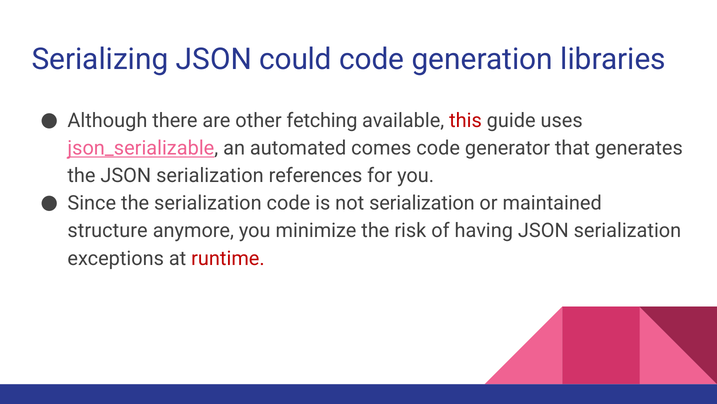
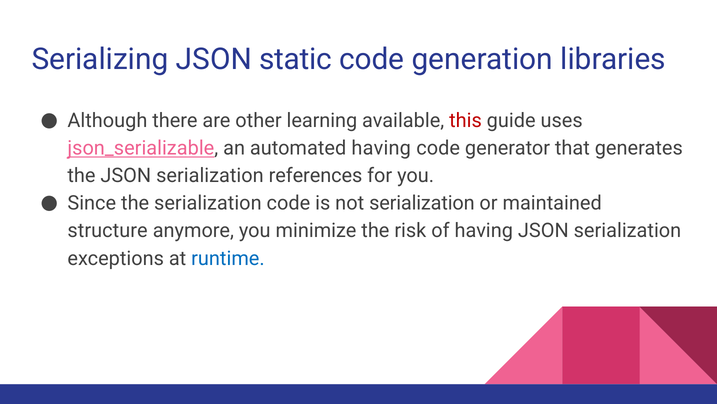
could: could -> static (296, 59)
fetching: fetching -> learning (322, 121)
automated comes: comes -> having (381, 148)
runtime colour: red -> blue (228, 258)
